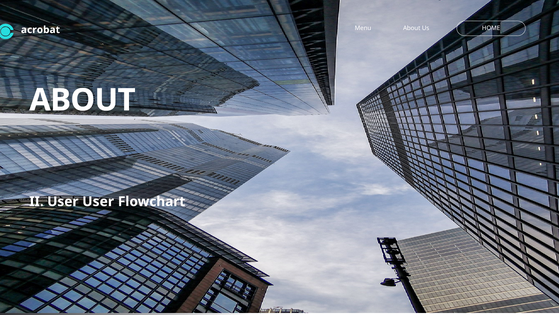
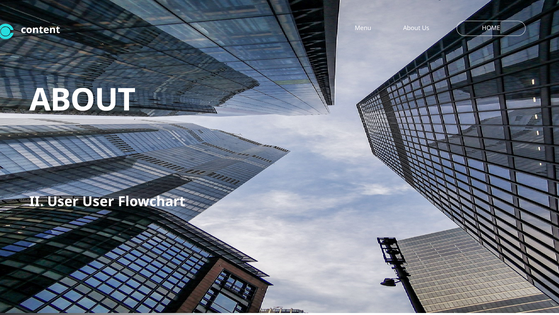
acrobat: acrobat -> content (40, 30)
